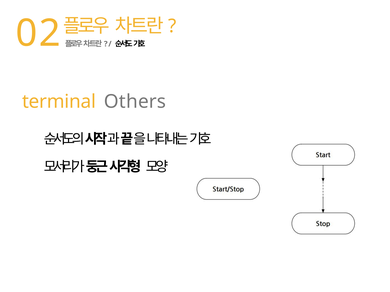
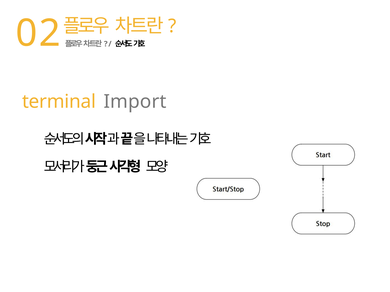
Others: Others -> Import (135, 102)
